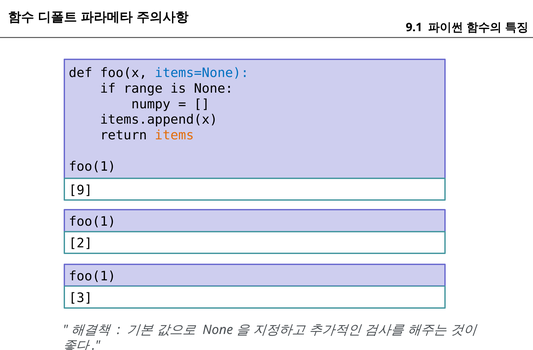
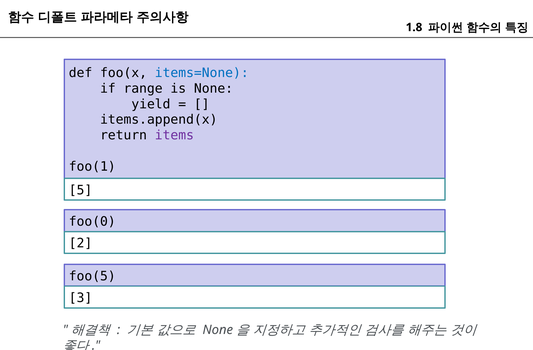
9.1: 9.1 -> 1.8 (414, 27)
numpy: numpy -> yield (151, 104)
items colour: orange -> purple (174, 135)
9: 9 -> 5 (81, 190)
foo(1: foo(1 -> foo(0 (92, 222)
foo(1: foo(1 -> foo(5 (92, 276)
